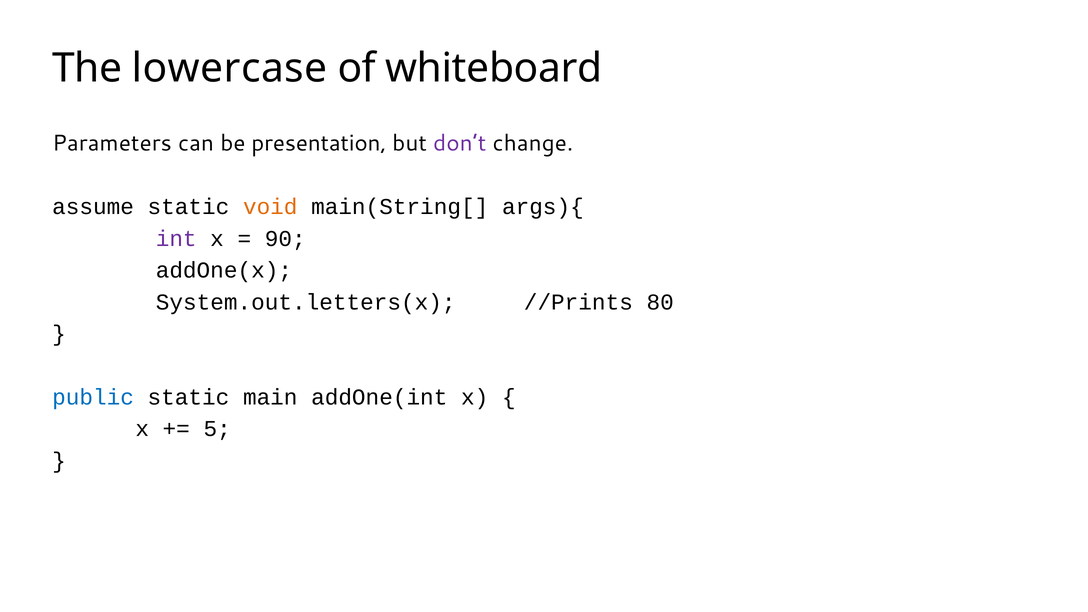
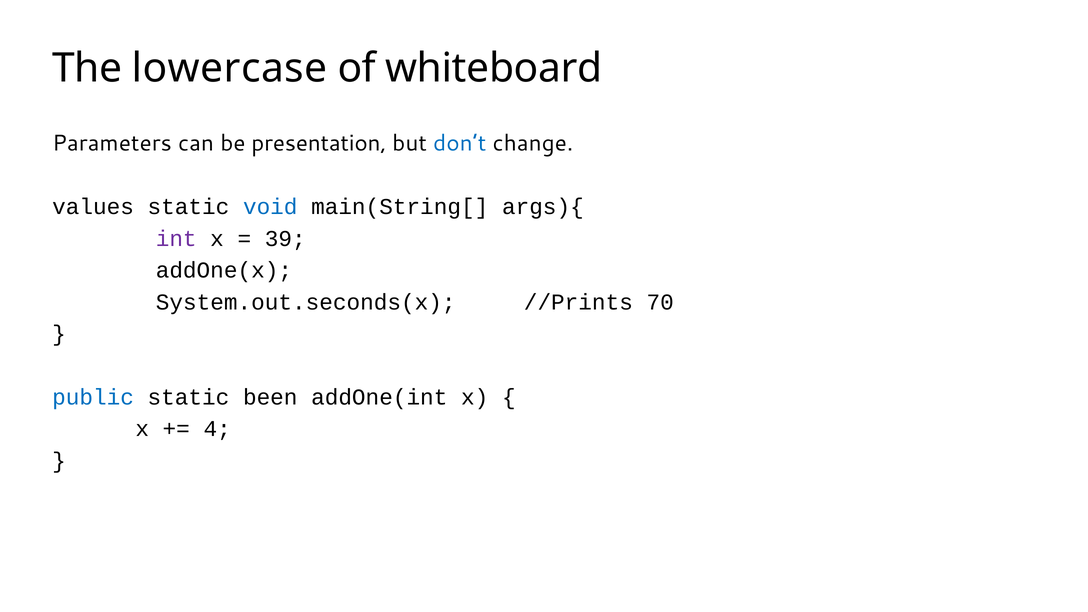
don’t colour: purple -> blue (460, 143)
assume: assume -> values (93, 207)
void colour: orange -> blue (270, 207)
90: 90 -> 39 (285, 239)
System.out.letters(x: System.out.letters(x -> System.out.seconds(x (306, 302)
80: 80 -> 70 (660, 302)
main: main -> been (270, 397)
5: 5 -> 4 (217, 429)
